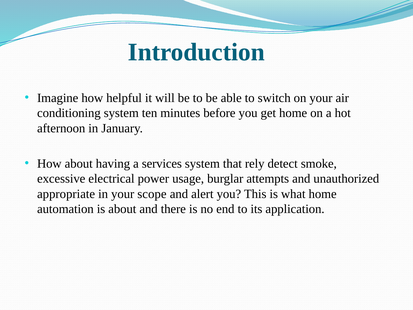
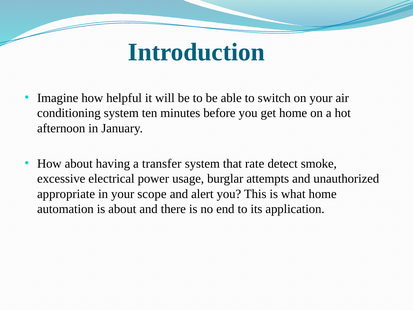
services: services -> transfer (162, 163)
rely: rely -> rate (255, 163)
